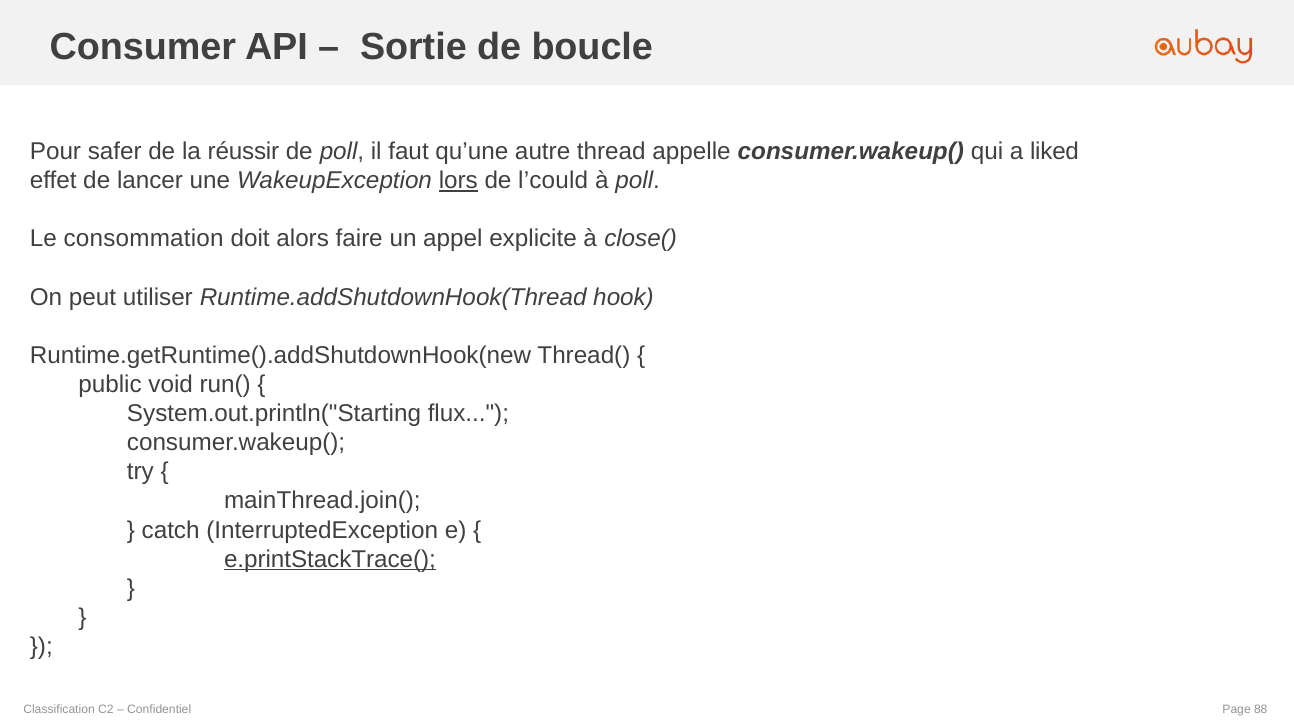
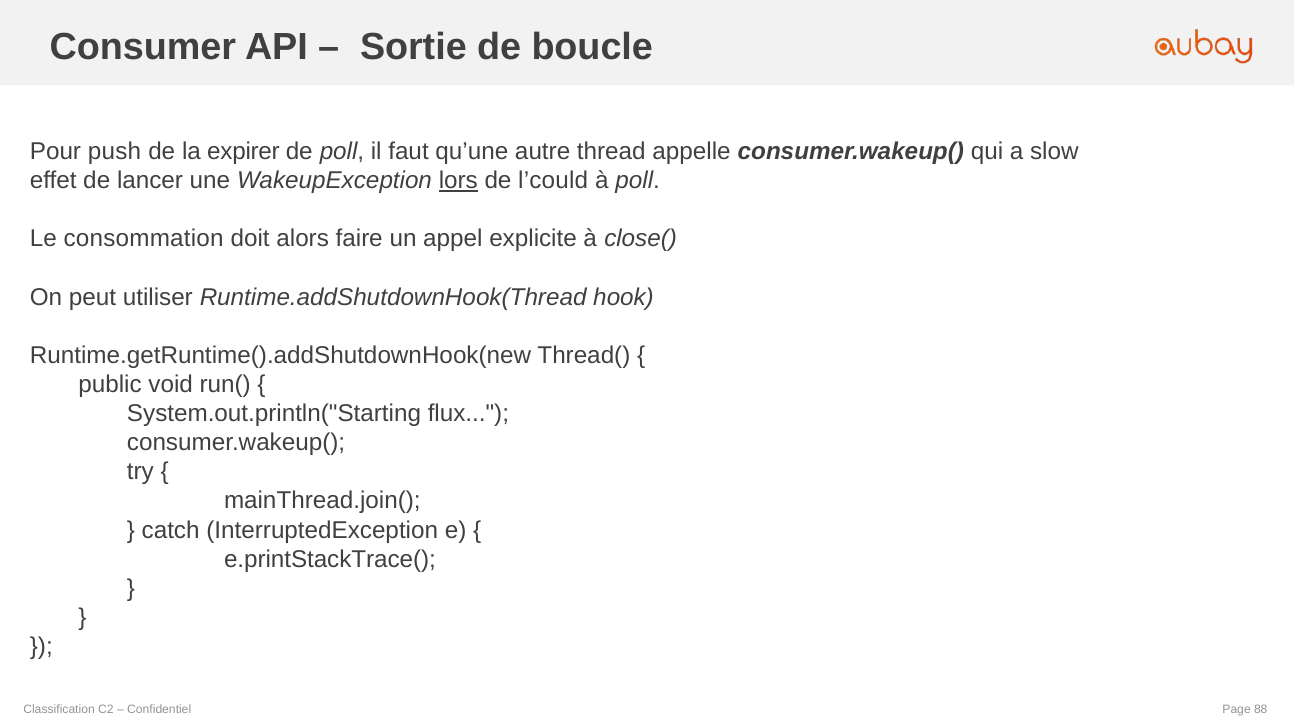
safer: safer -> push (115, 151)
réussir: réussir -> expirer (243, 151)
liked: liked -> slow (1054, 151)
e.printStackTrace( underline: present -> none (330, 559)
